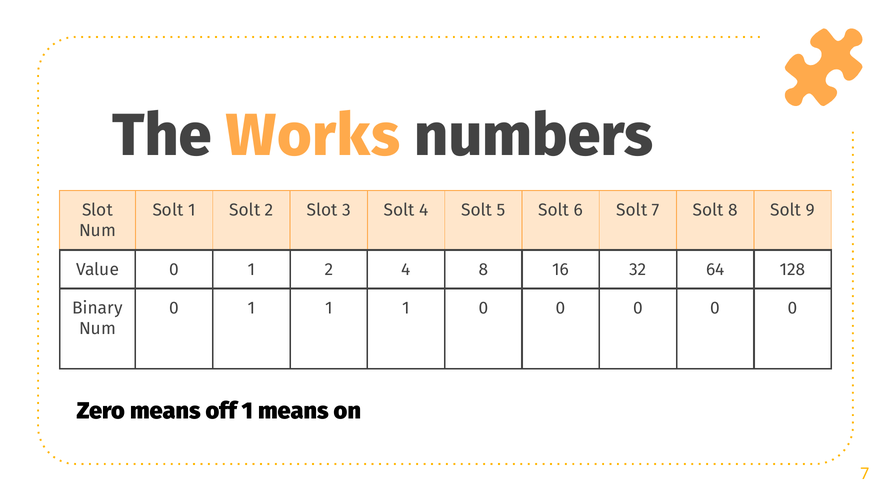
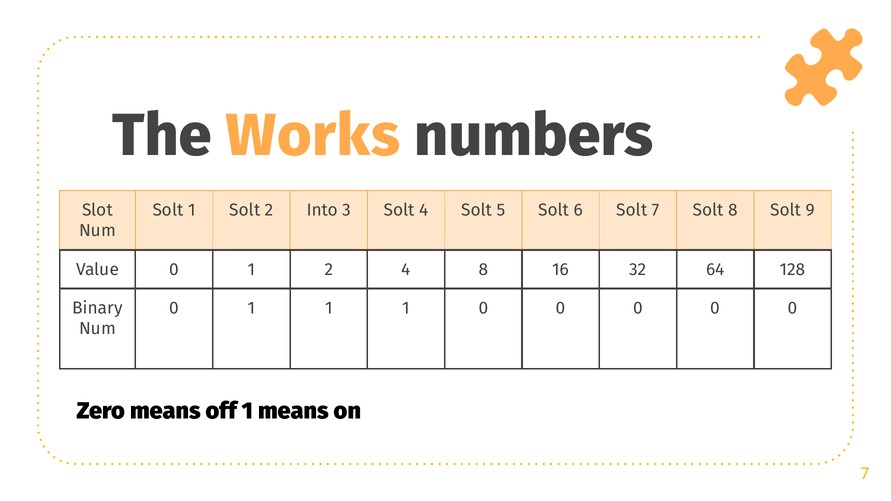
2 Slot: Slot -> Into (322, 210)
